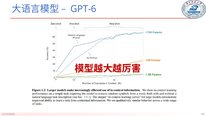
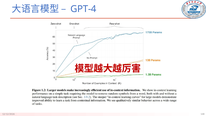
GPT-6: GPT-6 -> GPT-4 (83, 9)
